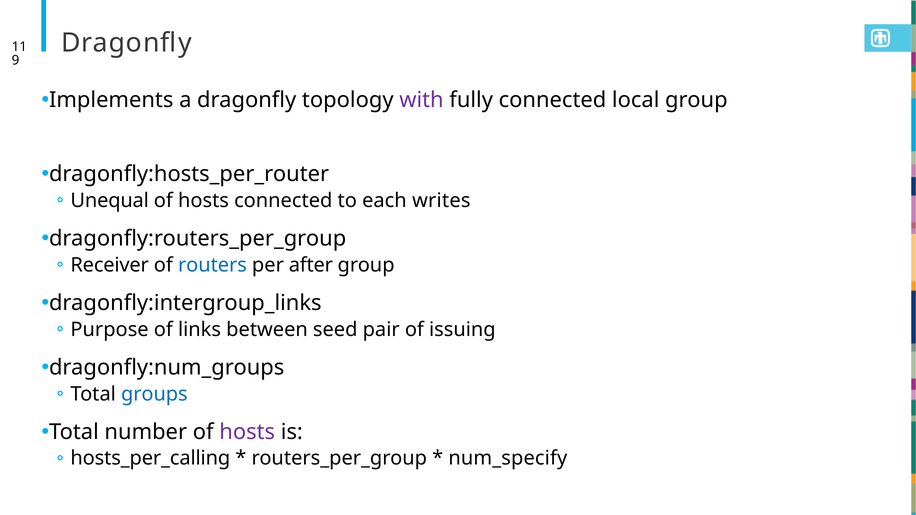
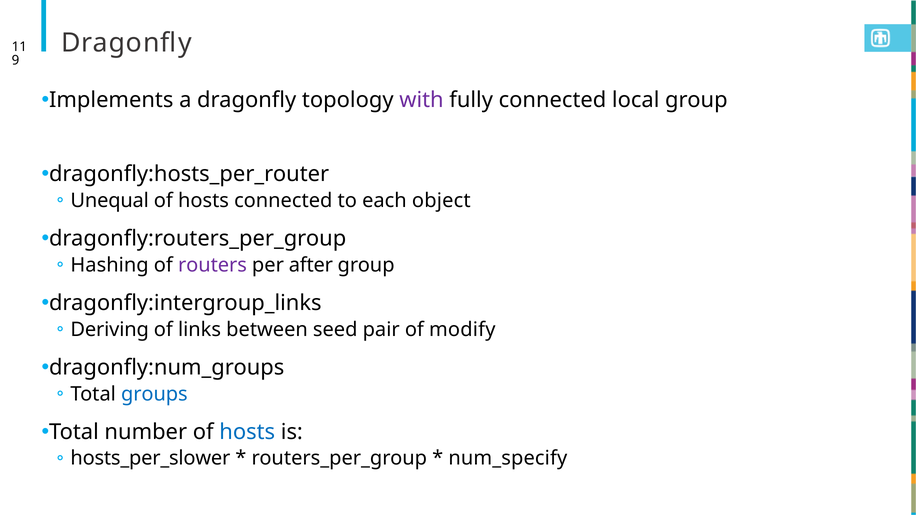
writes: writes -> object (441, 201)
Receiver: Receiver -> Hashing (110, 265)
routers colour: blue -> purple (212, 265)
Purpose: Purpose -> Deriving (110, 330)
issuing: issuing -> modify (462, 330)
hosts colour: purple -> blue (247, 432)
hosts_per_calling: hosts_per_calling -> hosts_per_slower (150, 459)
